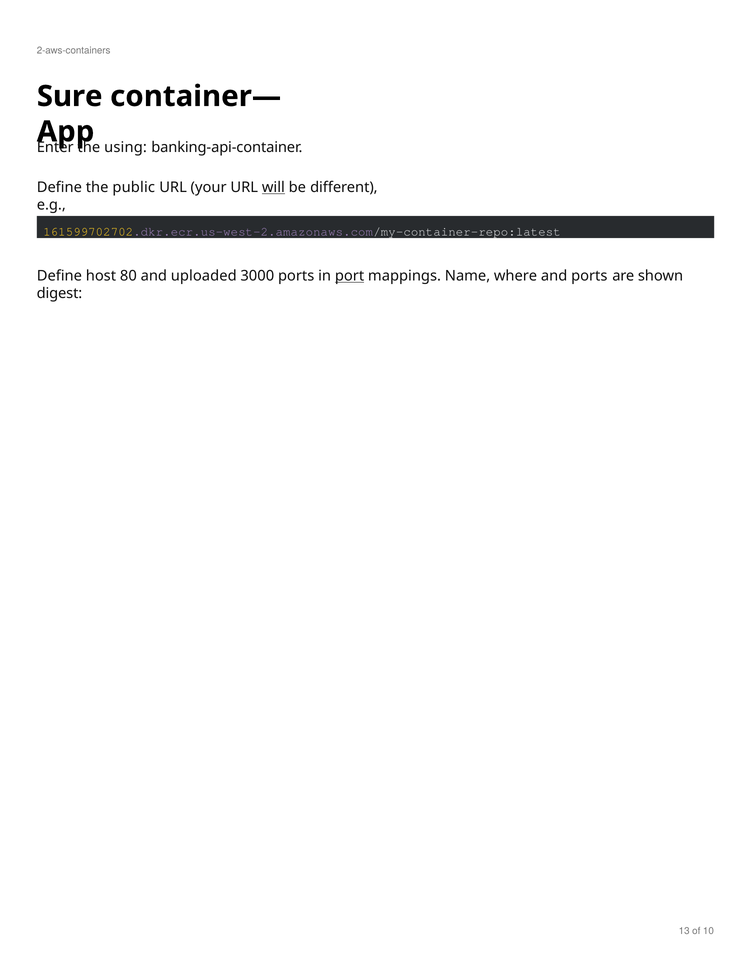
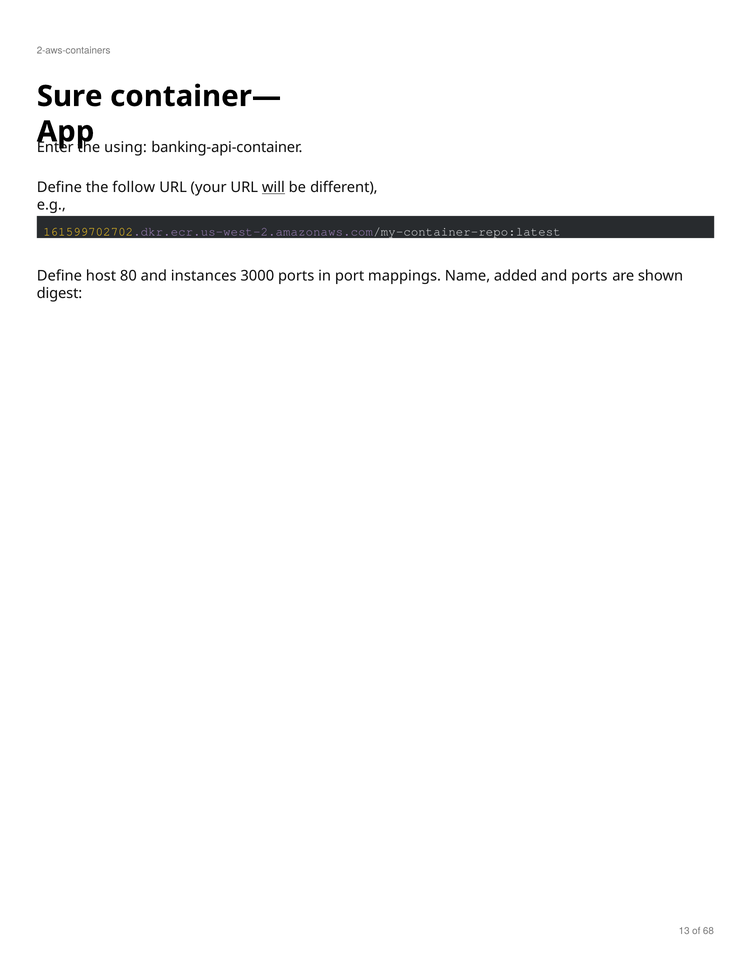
public: public -> follow (134, 187)
uploaded: uploaded -> instances (204, 276)
port underline: present -> none (350, 276)
where: where -> added (516, 276)
10: 10 -> 68 (708, 931)
